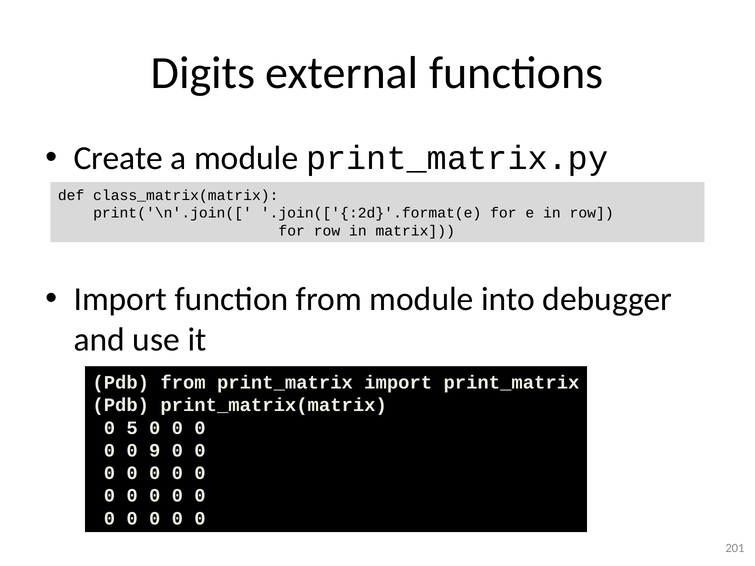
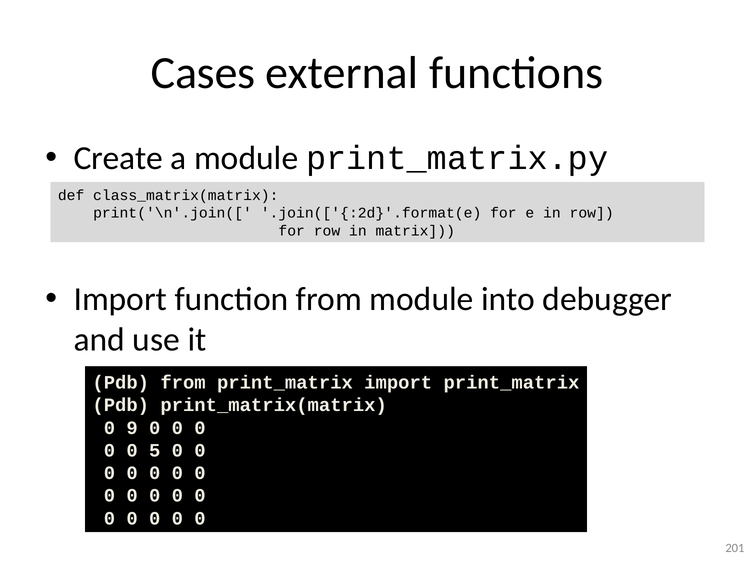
Digits: Digits -> Cases (203, 73)
5: 5 -> 9 (132, 428)
9: 9 -> 5 (155, 451)
